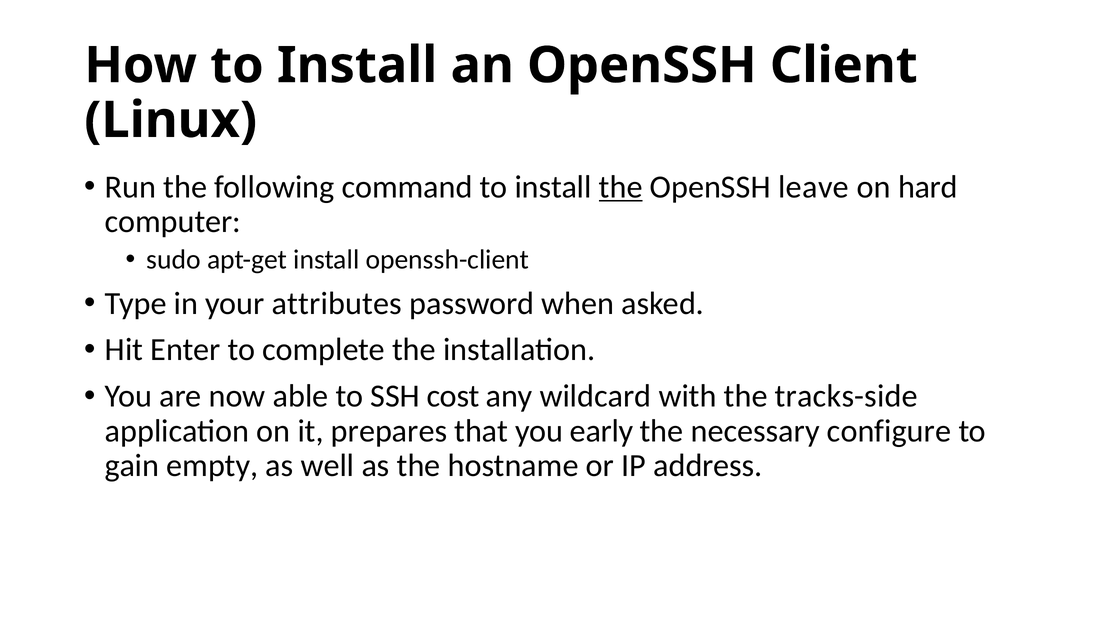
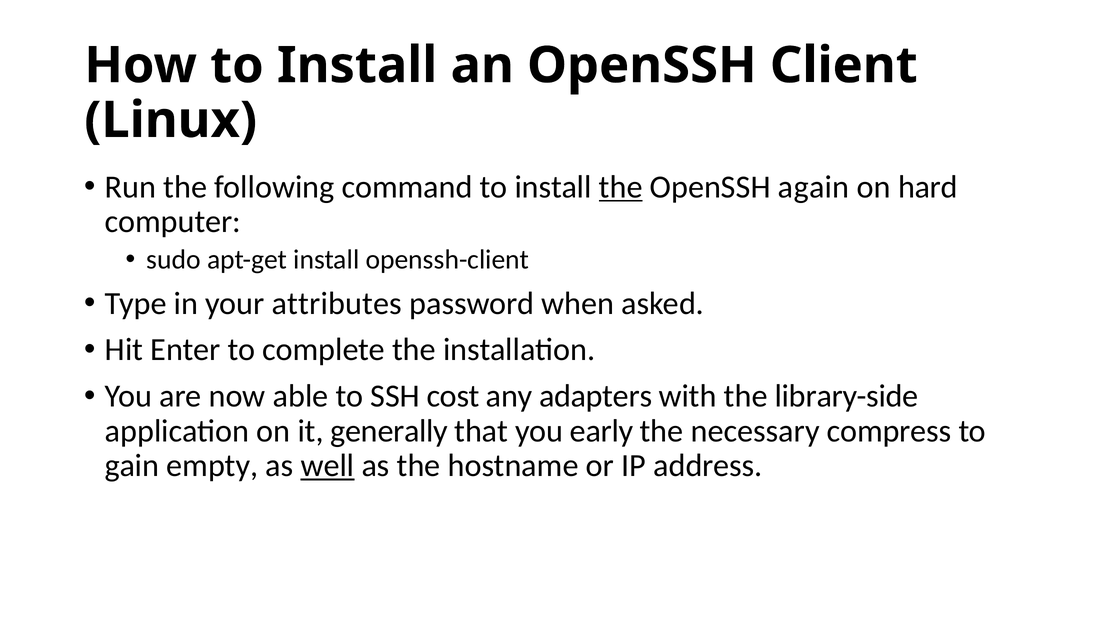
leave: leave -> again (814, 187)
wildcard: wildcard -> adapters (596, 396)
tracks-side: tracks-side -> library-side (847, 396)
prepares: prepares -> generally (389, 431)
configure: configure -> compress (889, 431)
well underline: none -> present (328, 465)
